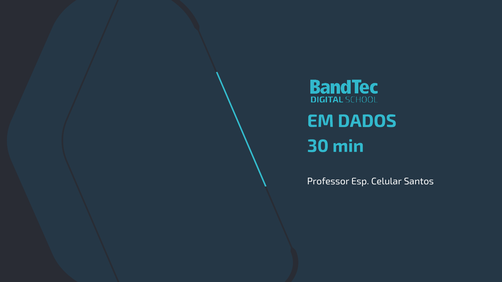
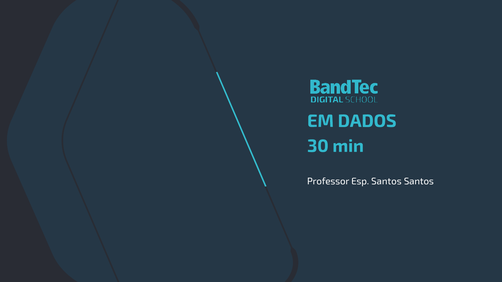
Esp Celular: Celular -> Santos (386, 182)
